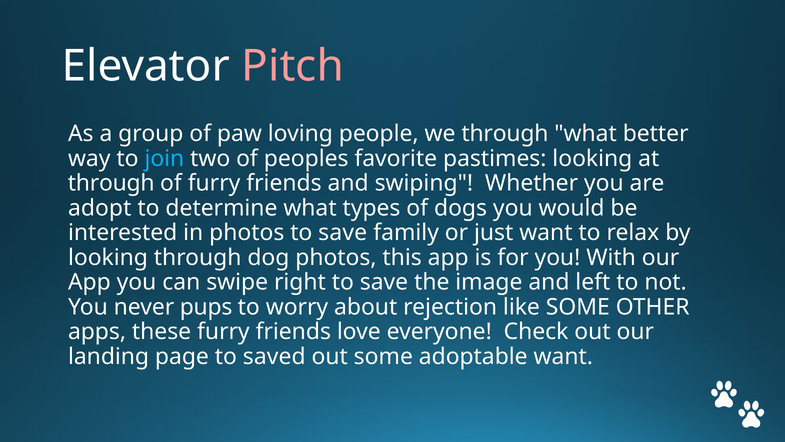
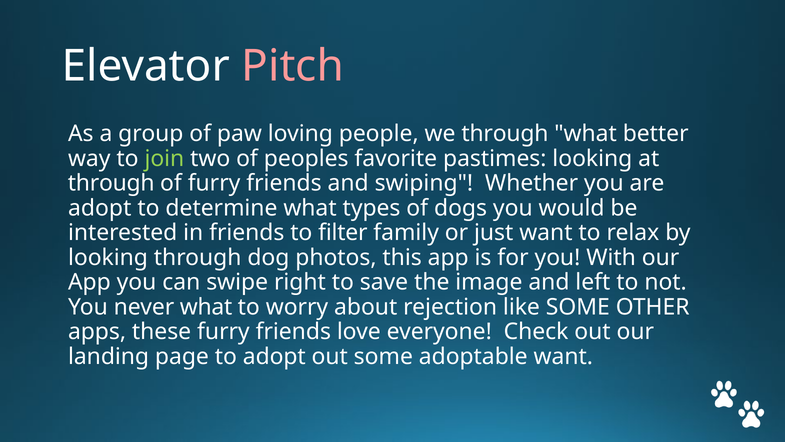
join colour: light blue -> light green (164, 158)
in photos: photos -> friends (247, 233)
save: save -> filter (343, 233)
never pups: pups -> what (206, 307)
to saved: saved -> adopt (274, 356)
